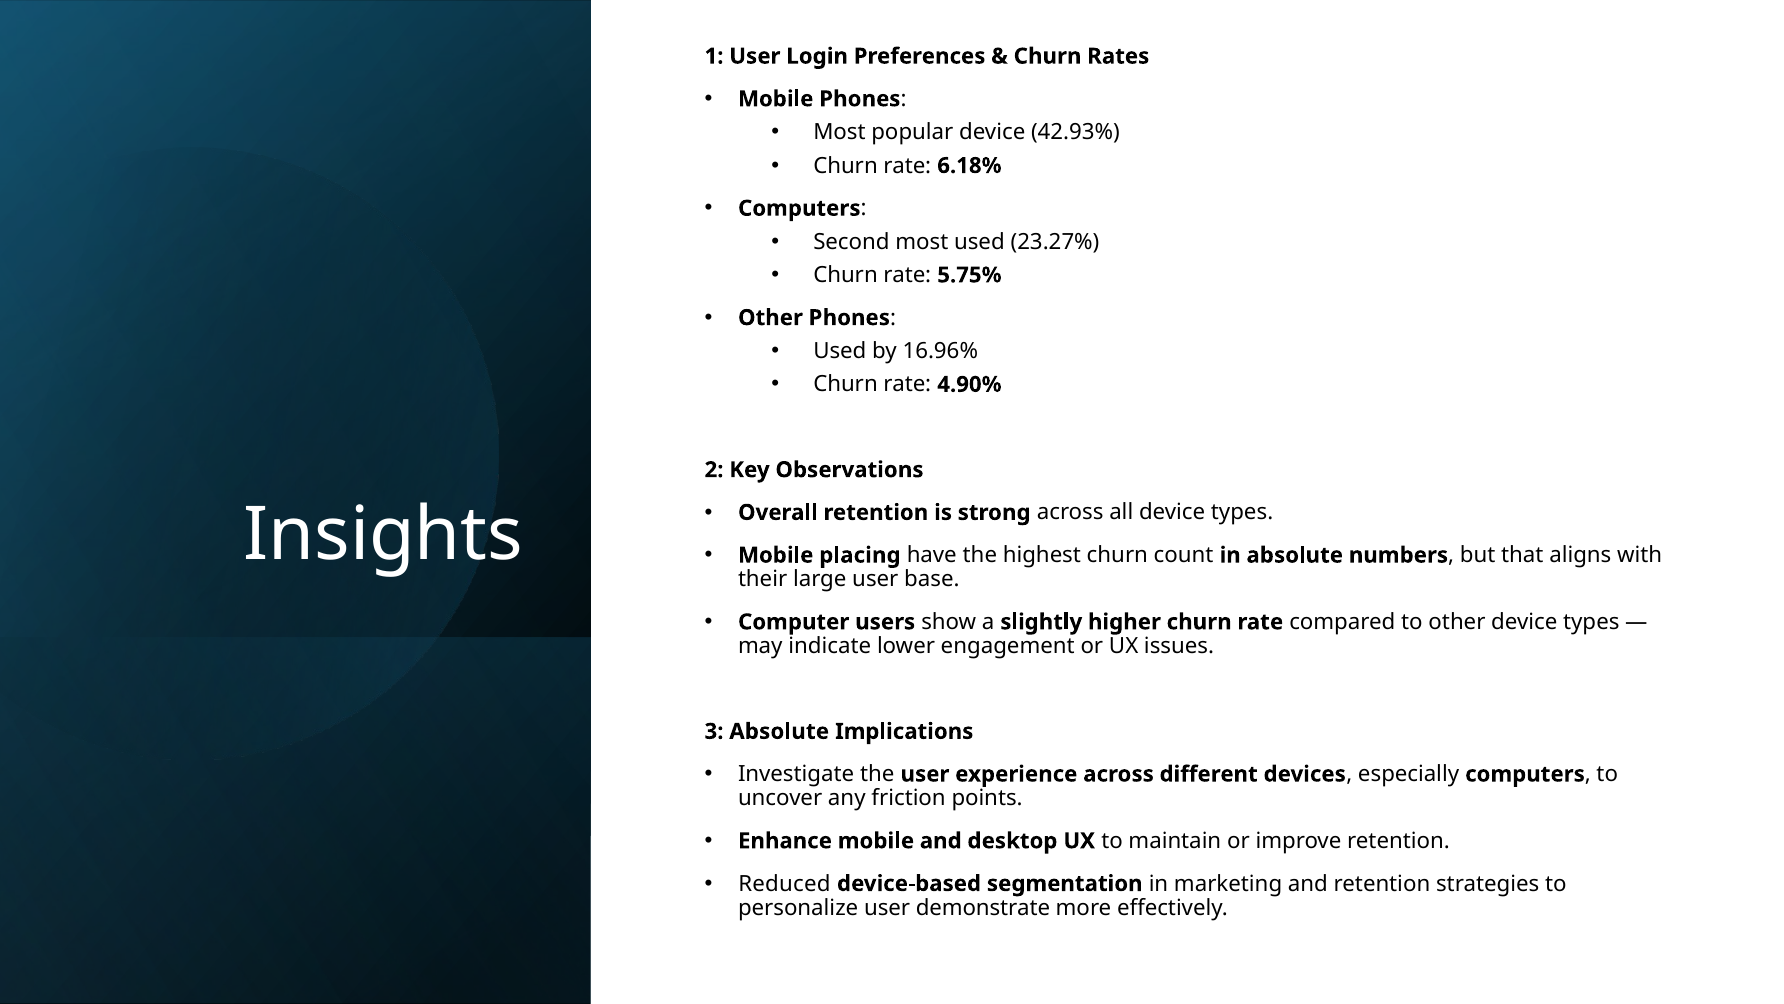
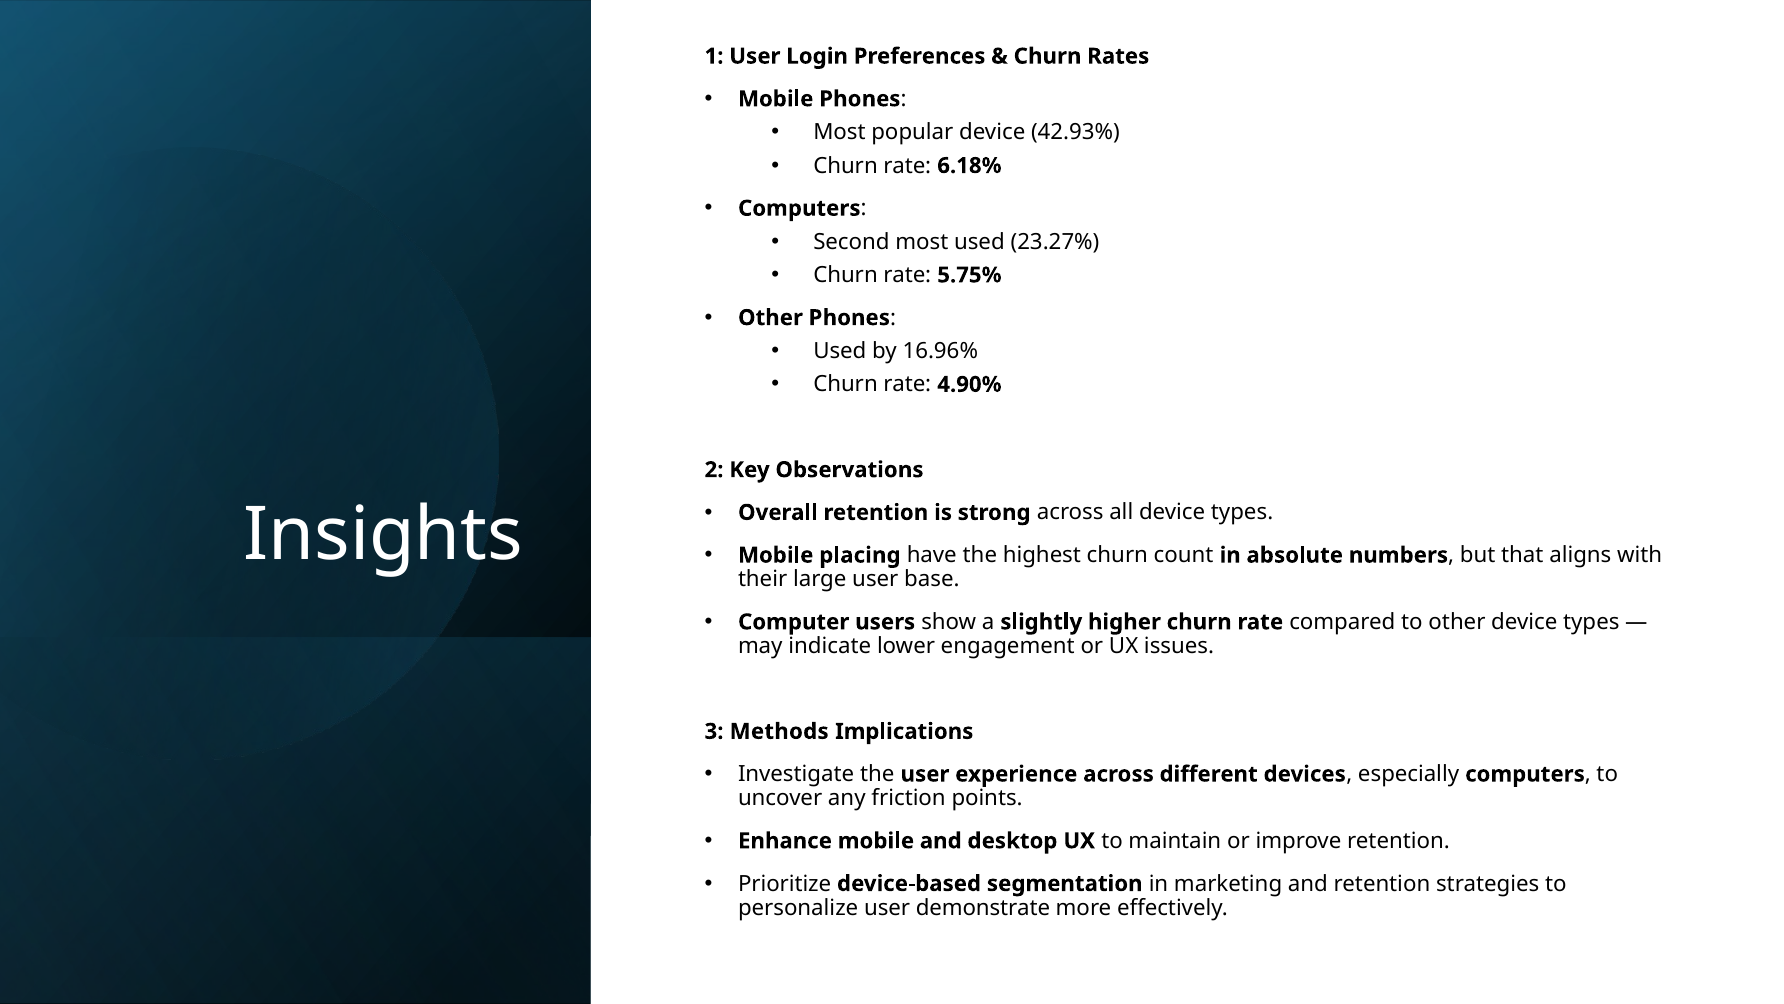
3 Absolute: Absolute -> Methods (779, 731)
Reduced: Reduced -> Prioritize (785, 883)
